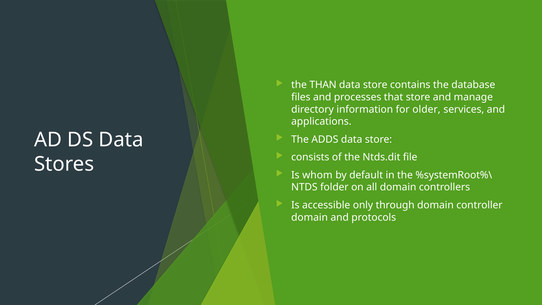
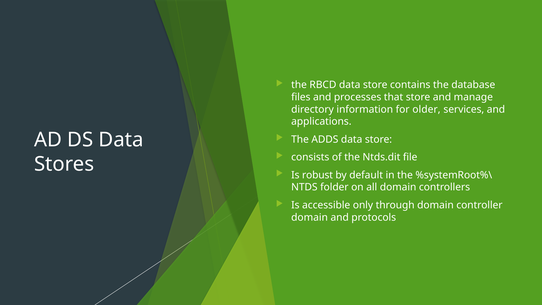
THAN: THAN -> RBCD (323, 85)
whom: whom -> robust (318, 175)
